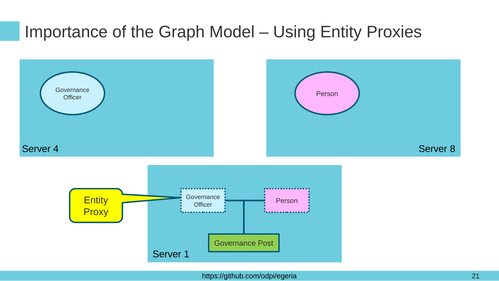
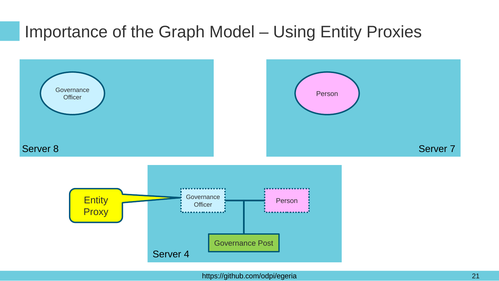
4: 4 -> 8 (56, 149)
8: 8 -> 7 (453, 149)
1: 1 -> 4 (187, 254)
